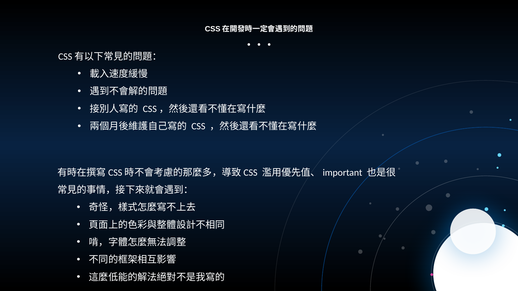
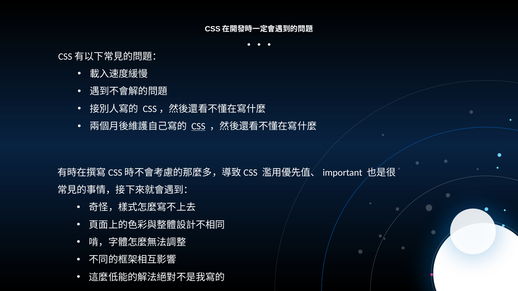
CSS underline: none -> present (198, 126)
